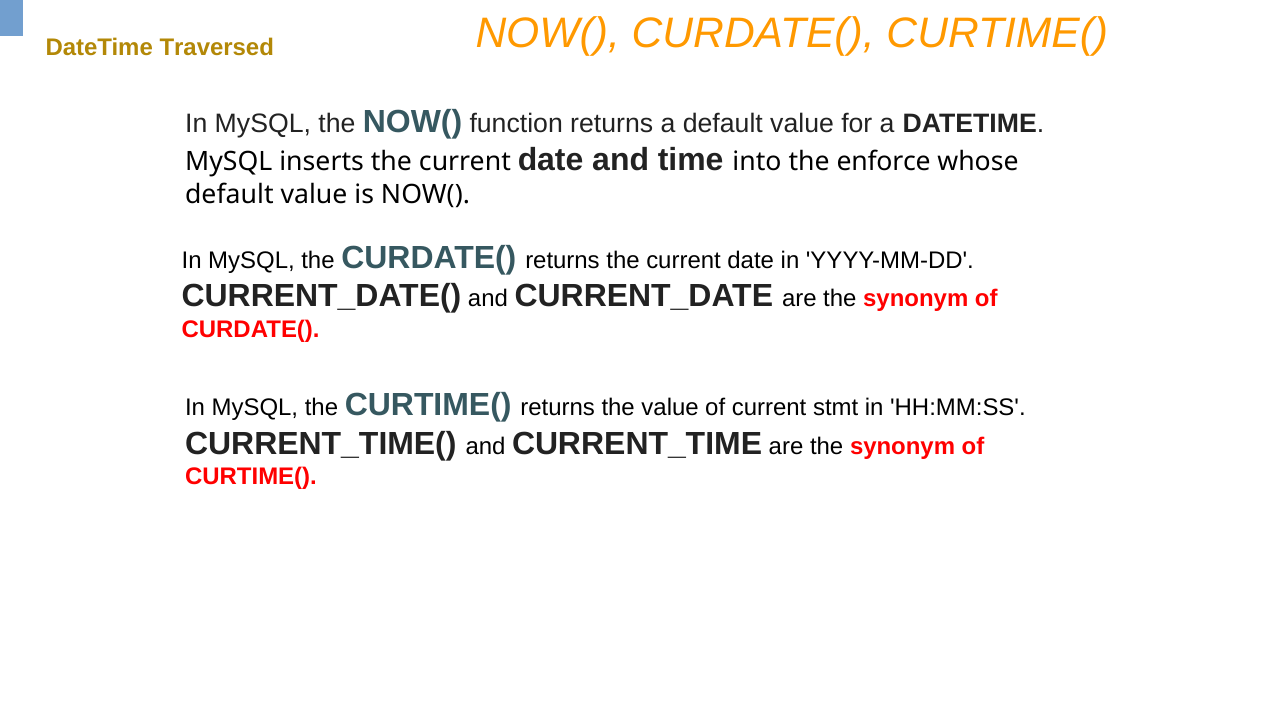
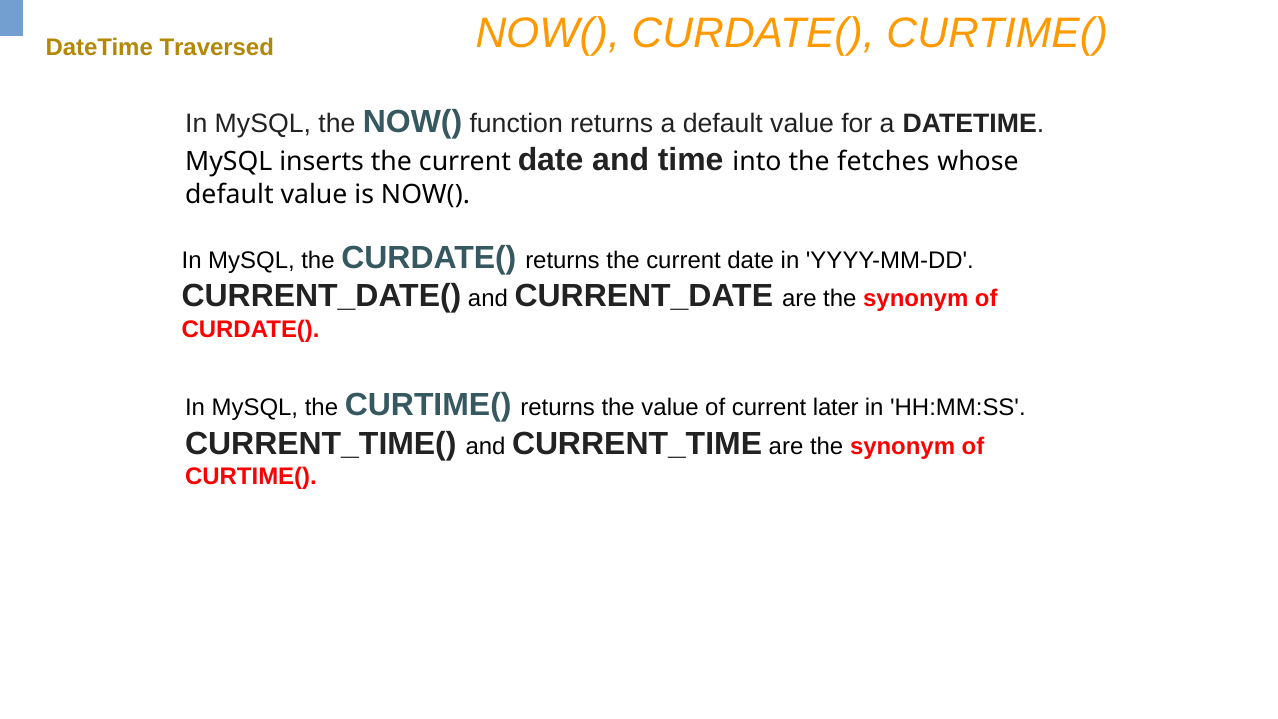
enforce: enforce -> fetches (883, 162)
stmt: stmt -> later (836, 408)
